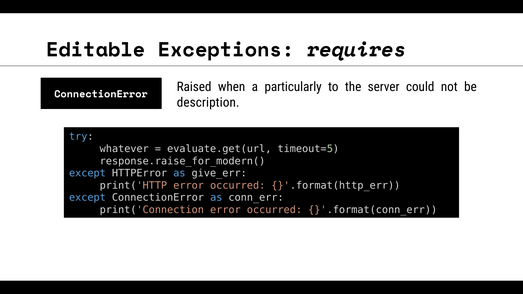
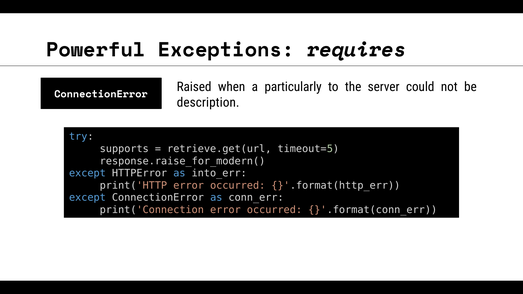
Editable: Editable -> Powerful (96, 50)
whatever: whatever -> supports (124, 149)
evaluate.get(url: evaluate.get(url -> retrieve.get(url (219, 149)
give_err: give_err -> into_err (219, 173)
